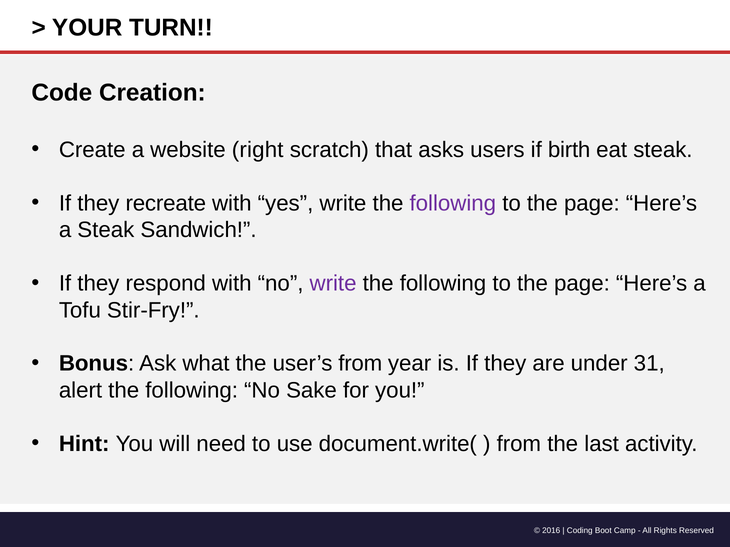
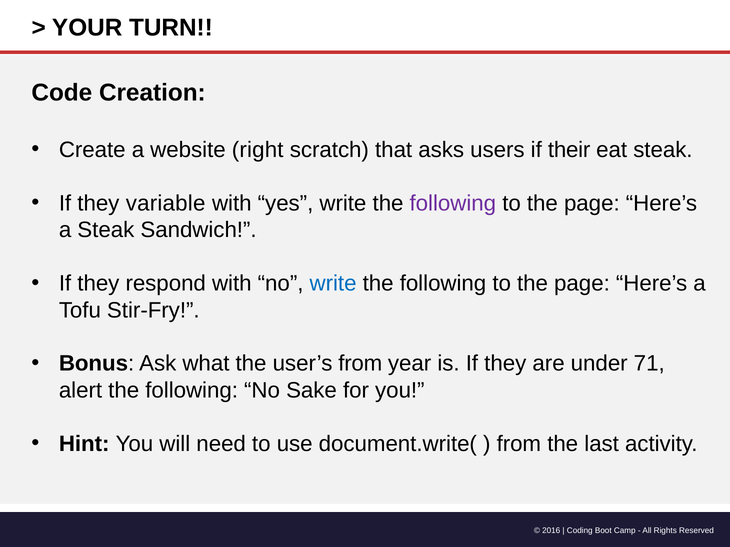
birth: birth -> their (569, 150)
recreate: recreate -> variable (166, 203)
write colour: purple -> blue (333, 284)
31: 31 -> 71 (649, 364)
